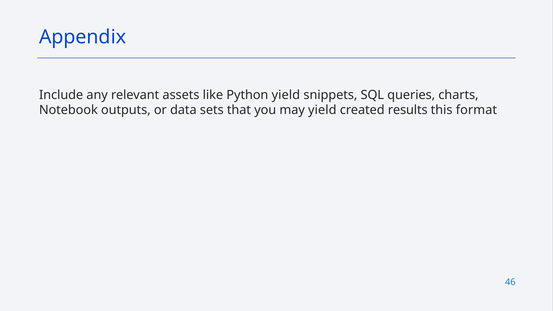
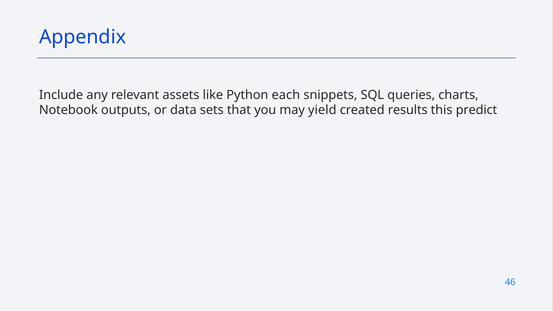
Python yield: yield -> each (286, 95)
format: format -> predict (476, 110)
